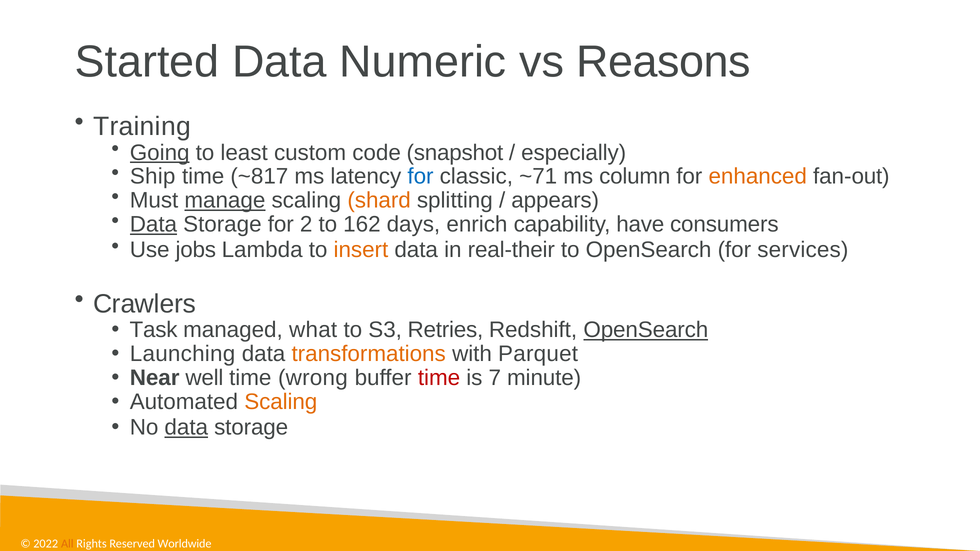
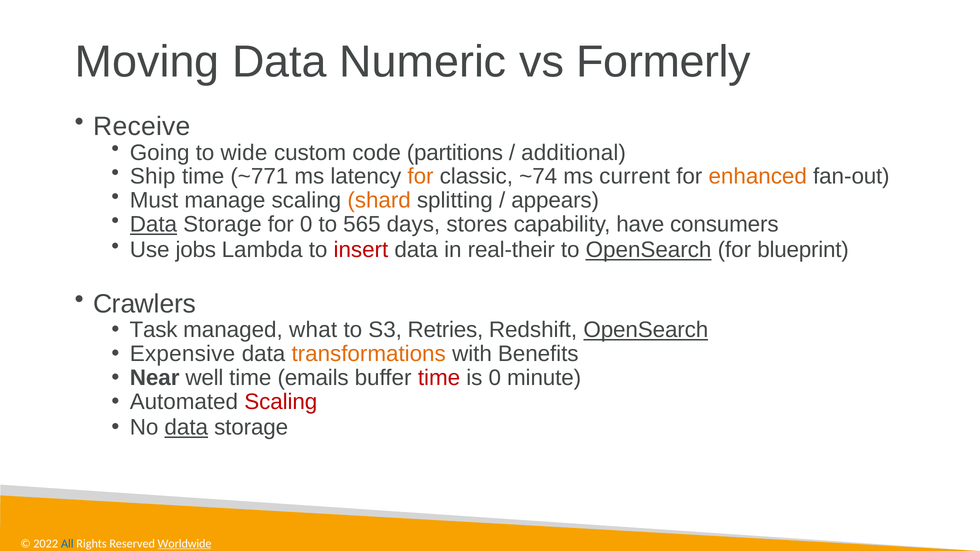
Started: Started -> Moving (147, 62)
Reasons: Reasons -> Formerly (664, 62)
Training: Training -> Receive (142, 127)
Going underline: present -> none (160, 153)
least: least -> wide (244, 153)
snapshot: snapshot -> partitions (455, 153)
especially: especially -> additional (574, 153)
~817: ~817 -> ~771 (259, 177)
for colour: blue -> orange (421, 177)
~71: ~71 -> ~74 (538, 177)
column: column -> current (635, 177)
manage underline: present -> none (225, 201)
for 2: 2 -> 0 (306, 225)
162: 162 -> 565 (362, 225)
enrich: enrich -> stores (477, 225)
insert colour: orange -> red (361, 250)
OpenSearch underline: none -> present (649, 250)
services: services -> blueprint (803, 250)
Launching: Launching -> Expensive (183, 354)
Parquet: Parquet -> Benefits (538, 354)
wrong: wrong -> emails (313, 378)
is 7: 7 -> 0 (495, 378)
Scaling colour: orange -> red (281, 402)
All colour: orange -> blue (67, 544)
Worldwide underline: none -> present (185, 544)
